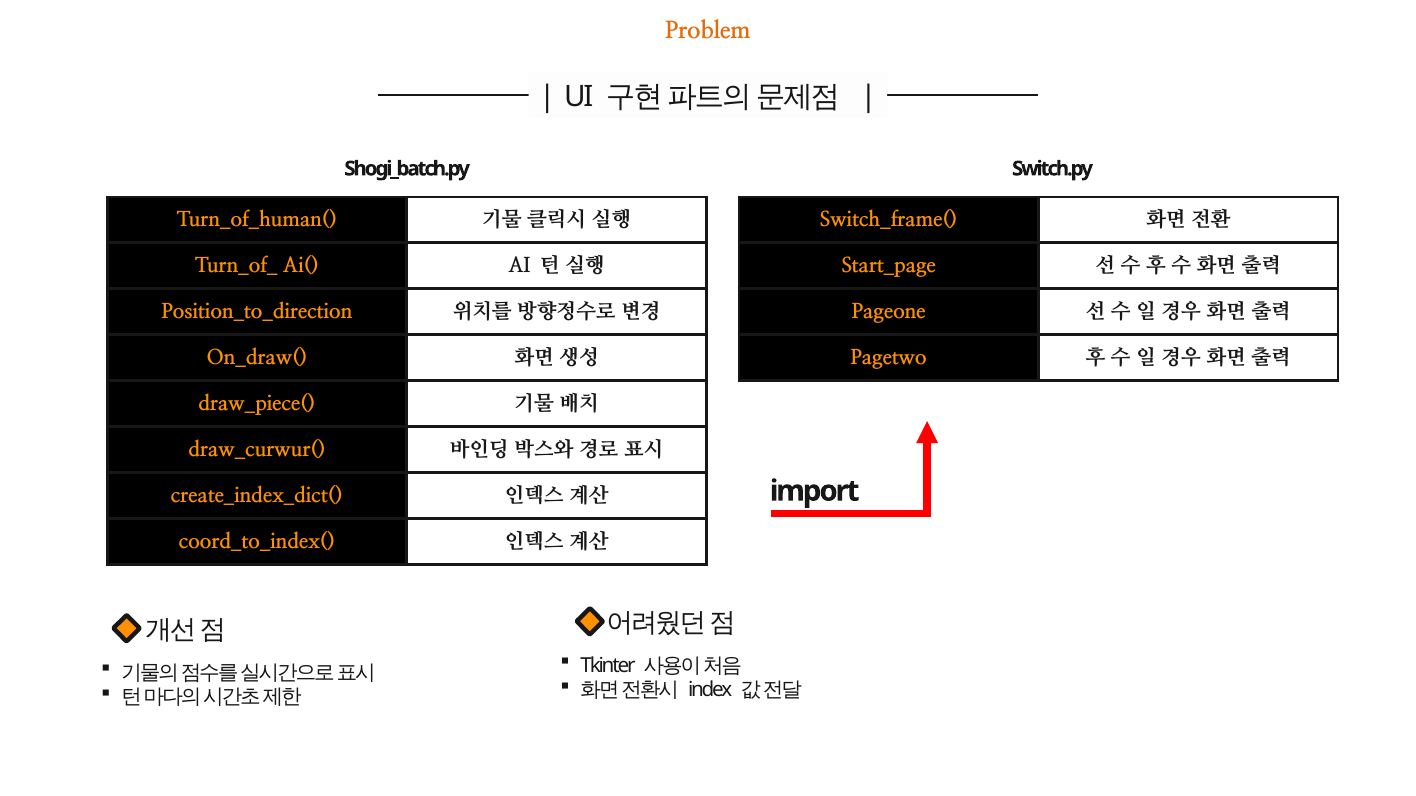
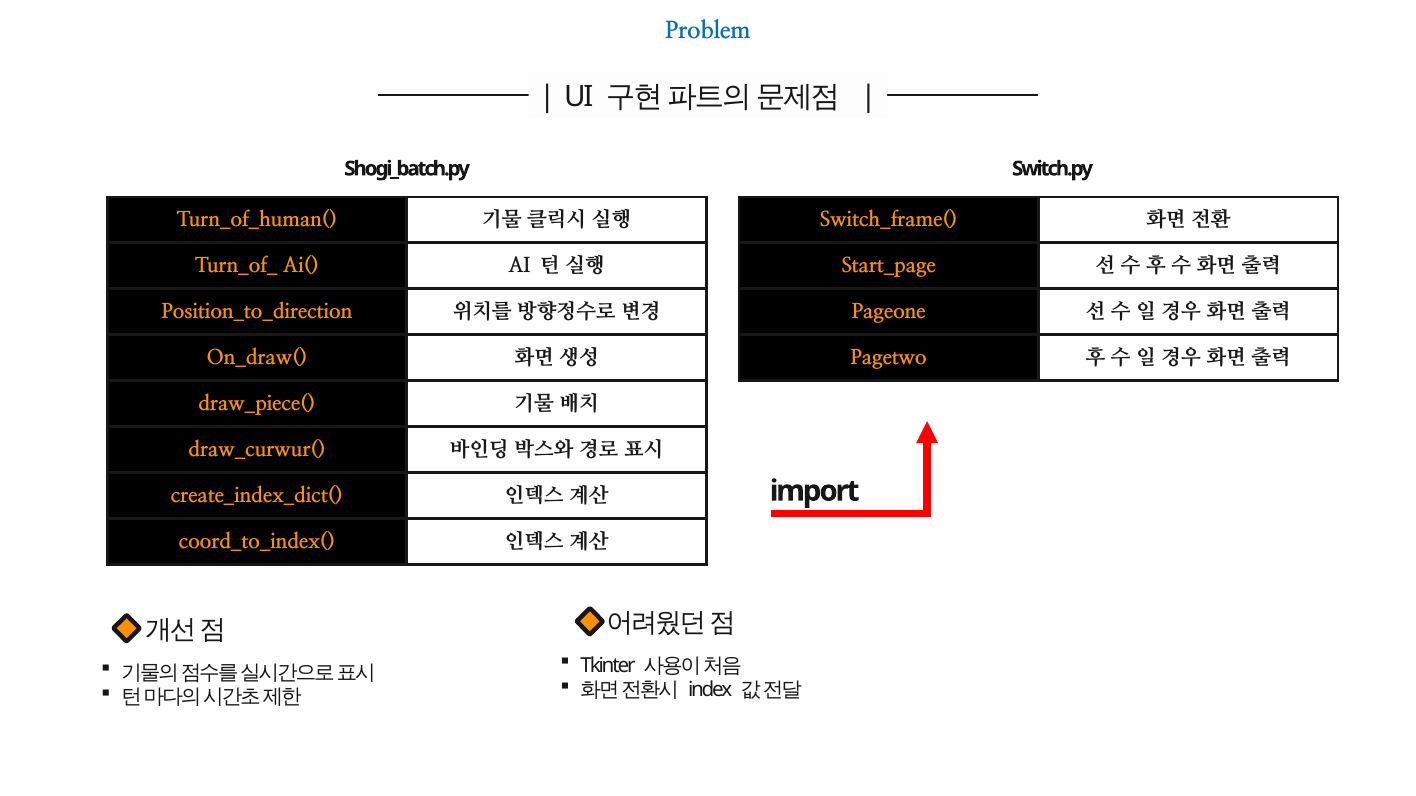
Problem colour: orange -> blue (708, 30)
